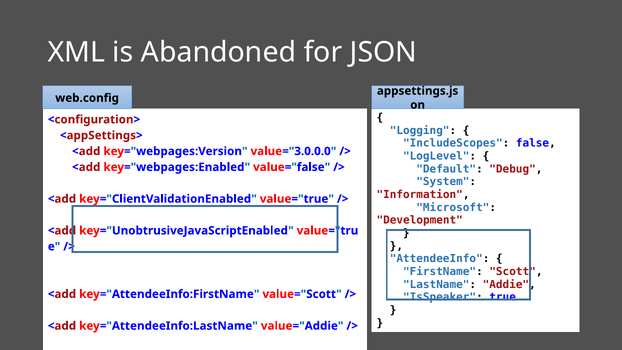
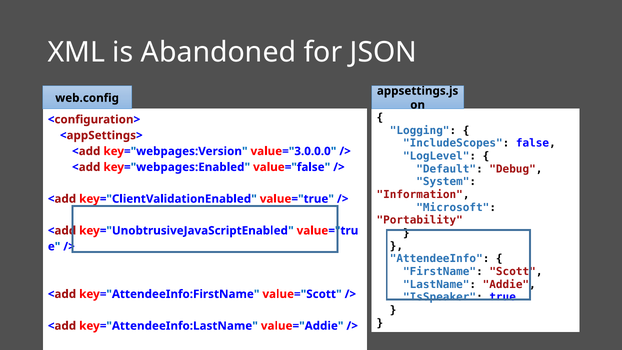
Development: Development -> Portability (420, 220)
